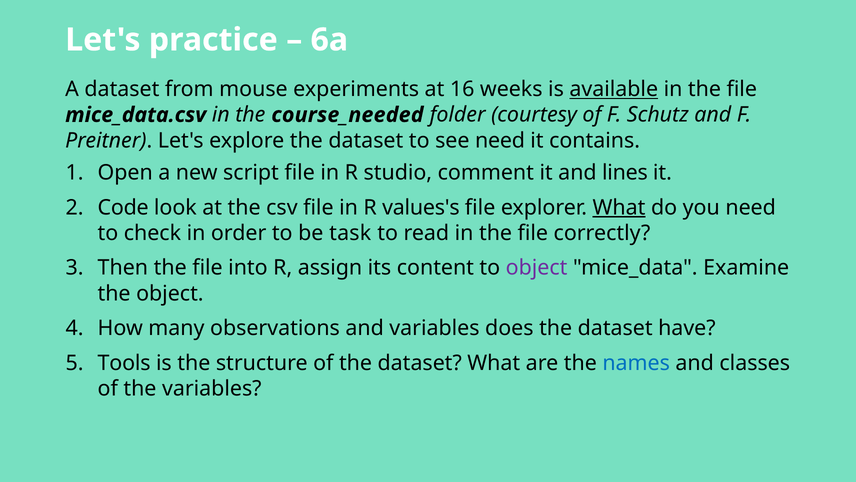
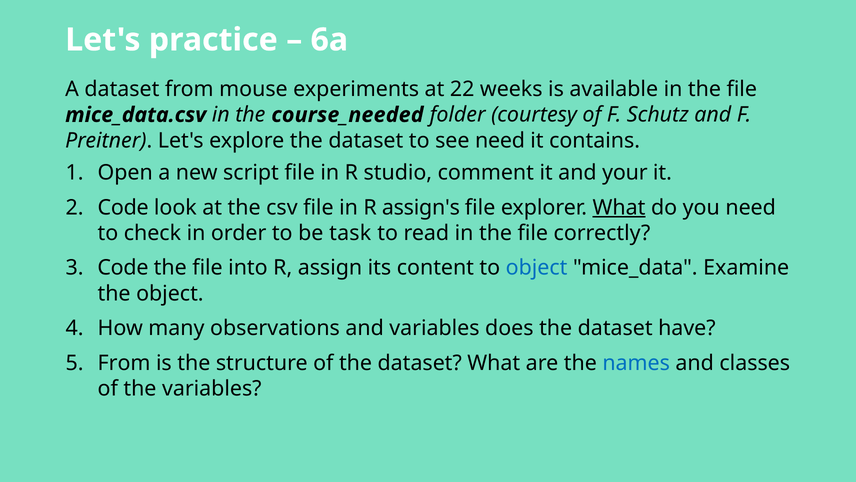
16: 16 -> 22 (462, 89)
available underline: present -> none (614, 89)
lines: lines -> your (625, 173)
values's: values's -> assign's (421, 207)
Then: Then -> Code (123, 268)
object colour: purple -> blue (537, 268)
Tools: Tools -> From (124, 363)
